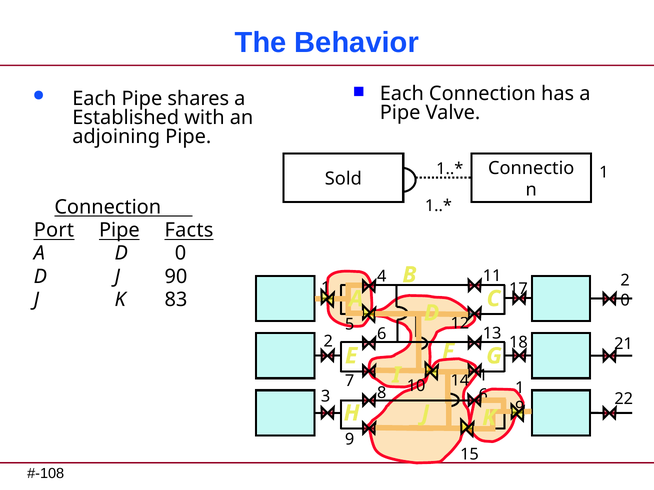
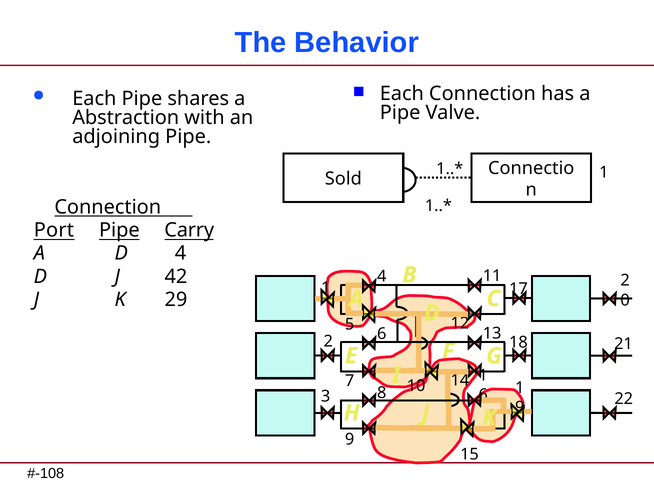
Established: Established -> Abstraction (126, 118)
Facts: Facts -> Carry (189, 230)
D 0: 0 -> 4 (181, 254)
90: 90 -> 42 (176, 277)
83: 83 -> 29 (176, 300)
